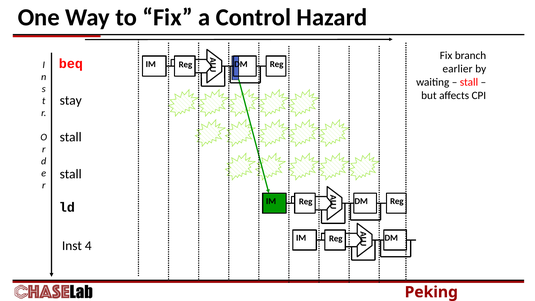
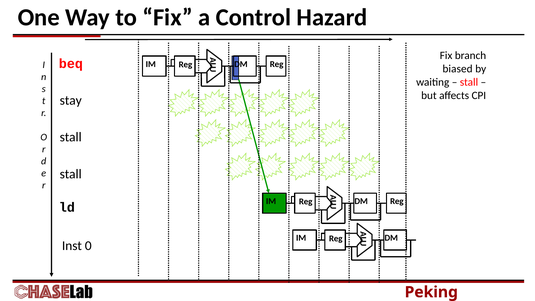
earlier: earlier -> biased (458, 69)
4: 4 -> 0 (88, 246)
